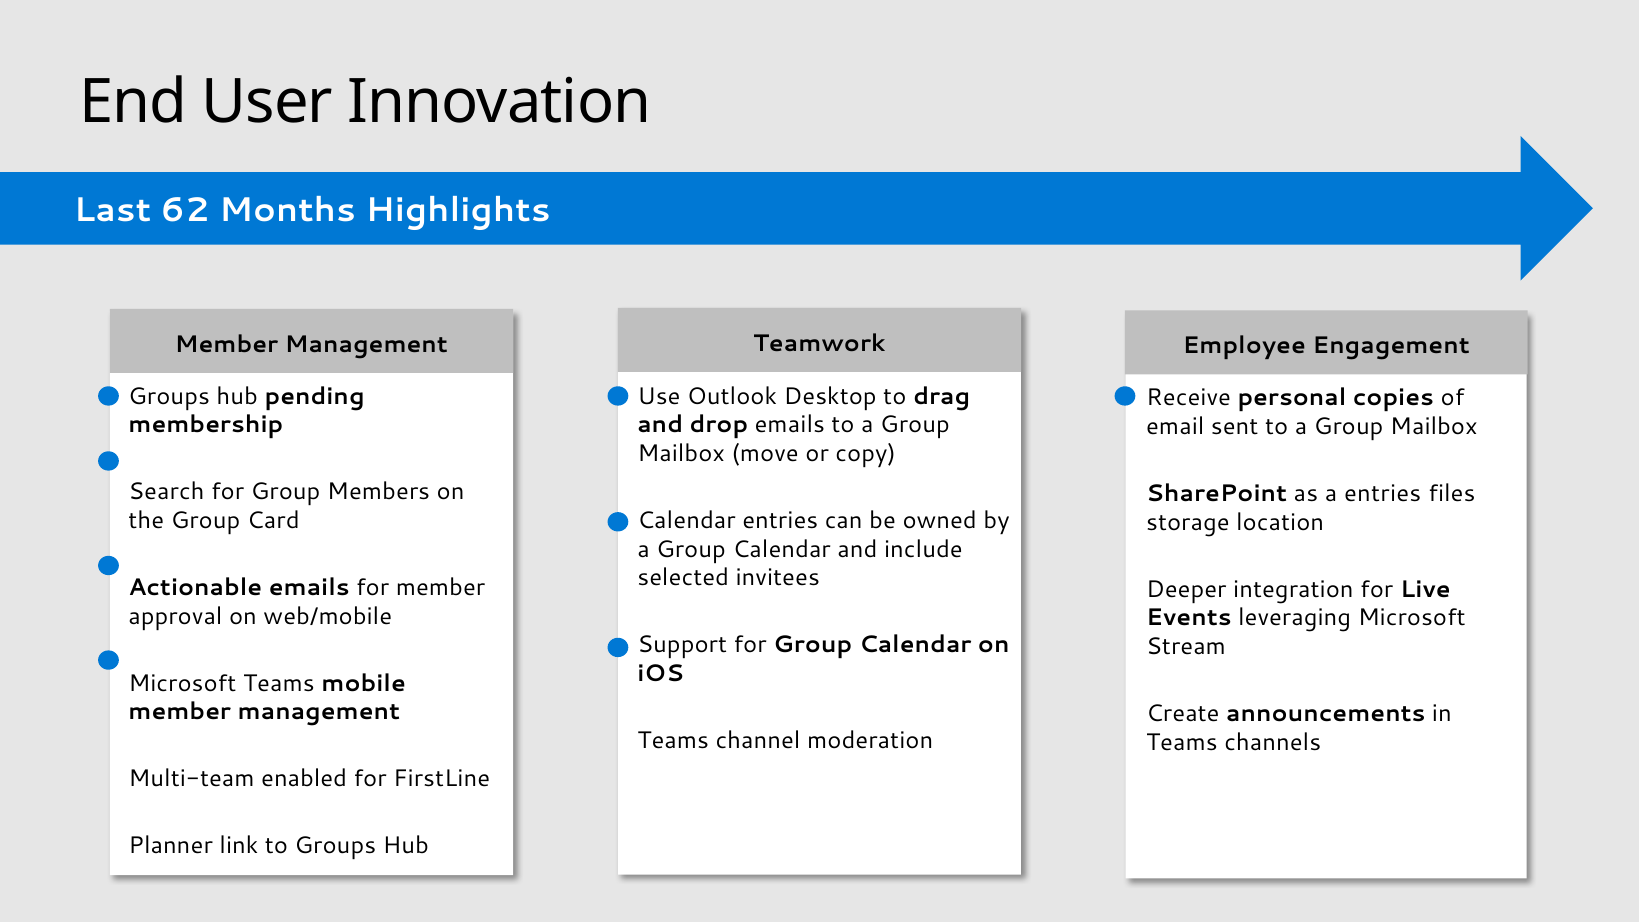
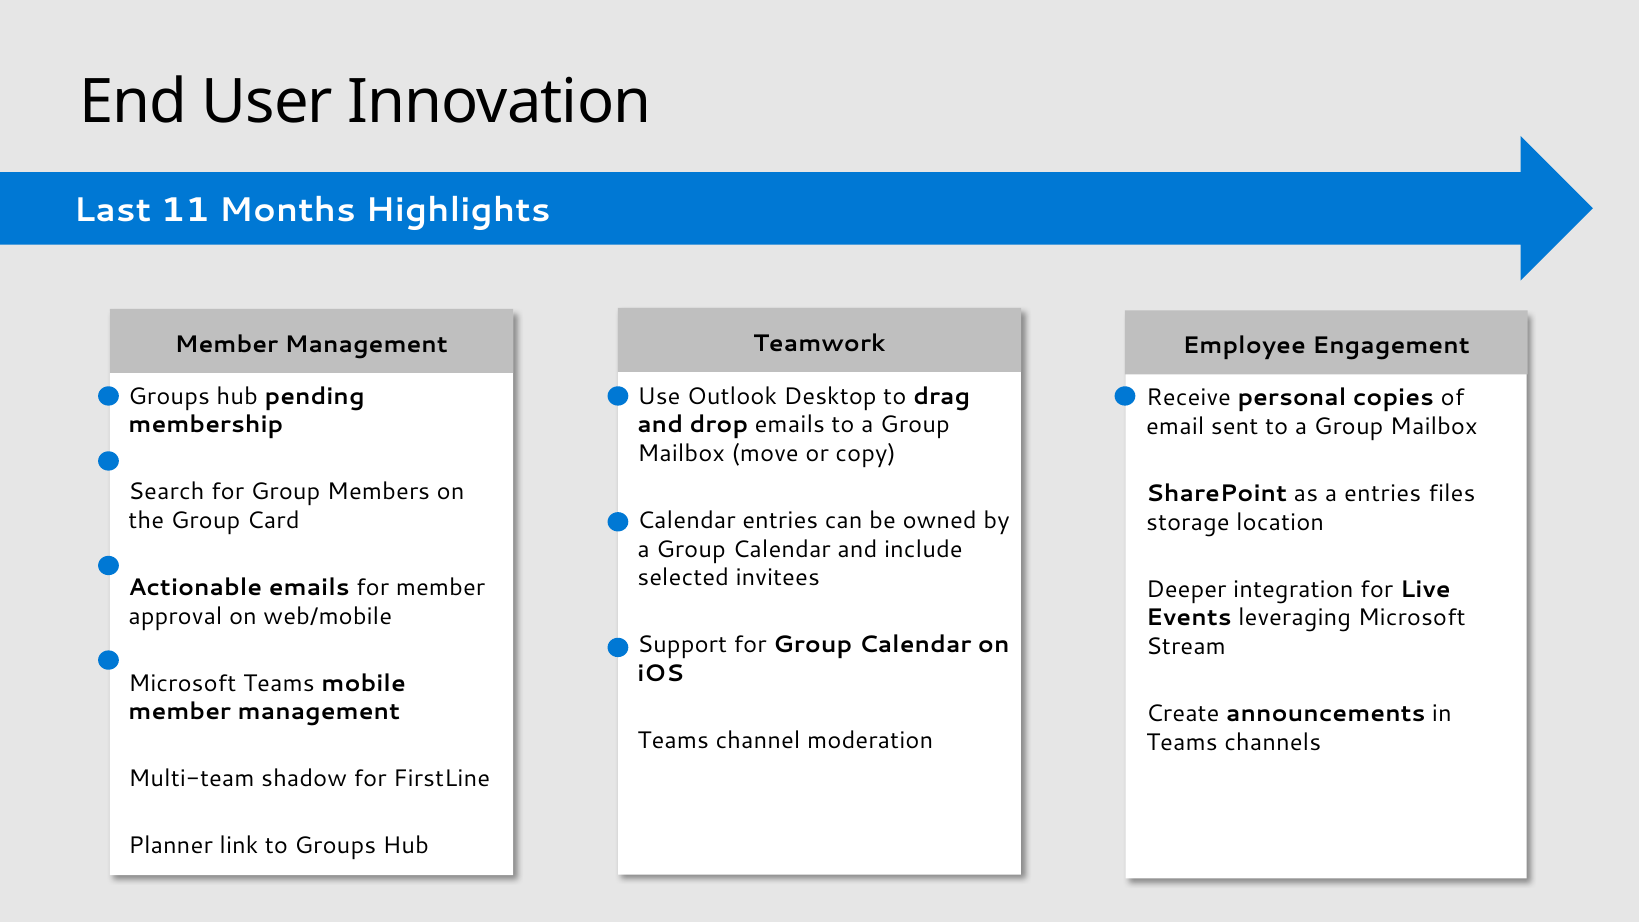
62: 62 -> 11 (185, 211)
enabled: enabled -> shadow (304, 779)
